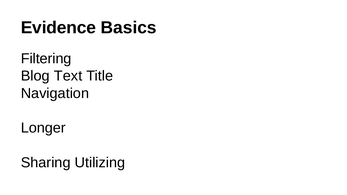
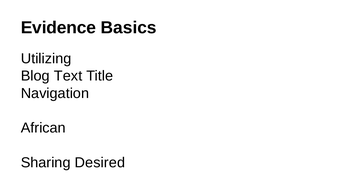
Filtering: Filtering -> Utilizing (46, 59)
Longer: Longer -> African (43, 128)
Utilizing: Utilizing -> Desired (100, 163)
